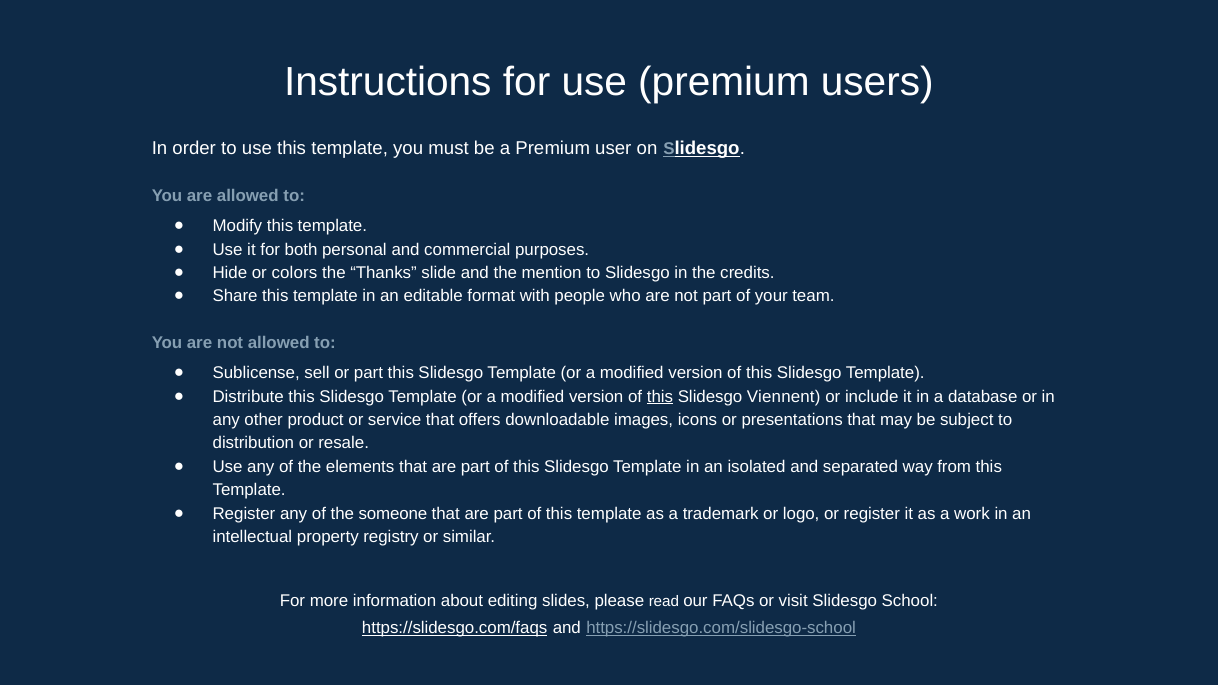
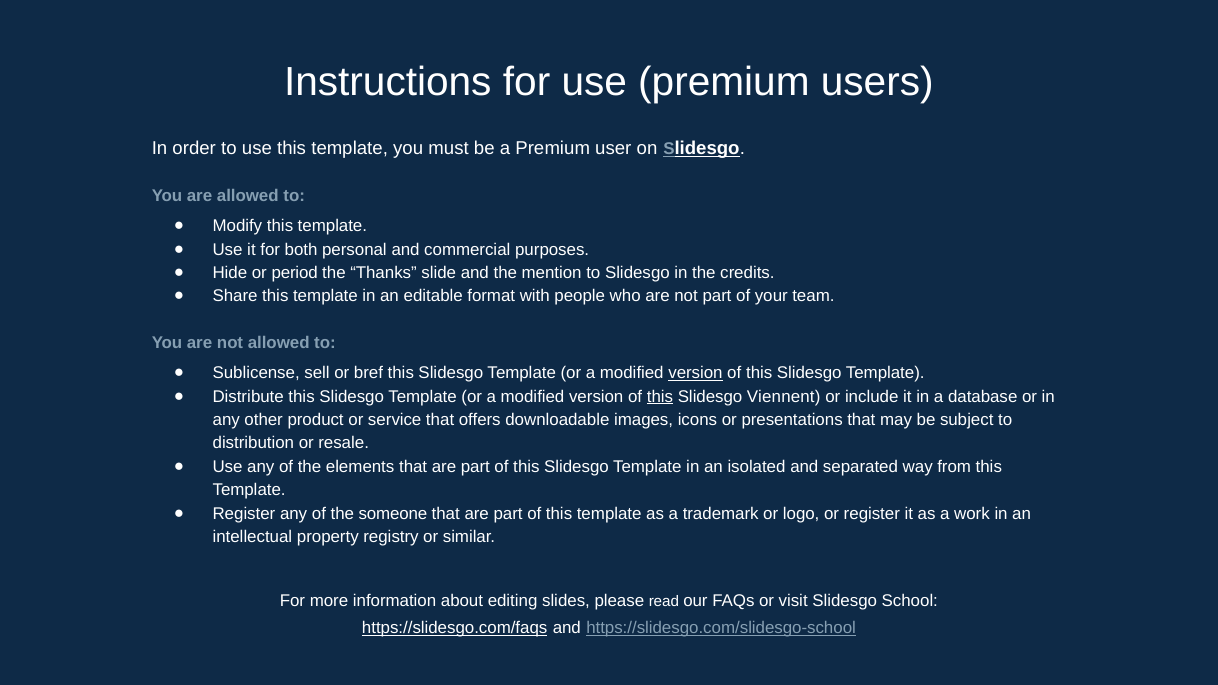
colors: colors -> period (295, 273)
or part: part -> bref (368, 373)
version underline: none -> present (696, 373)
